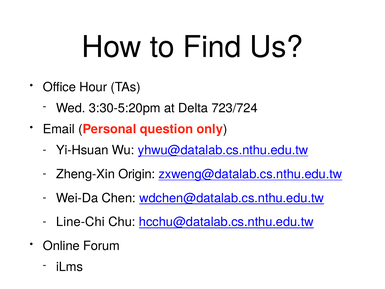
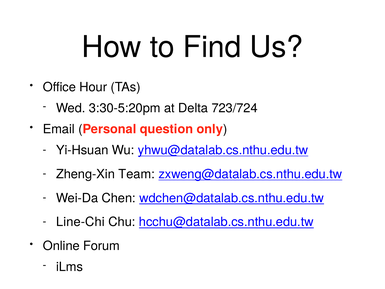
Origin: Origin -> Team (137, 174)
